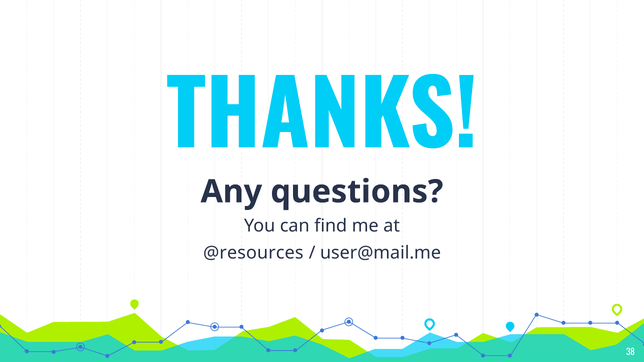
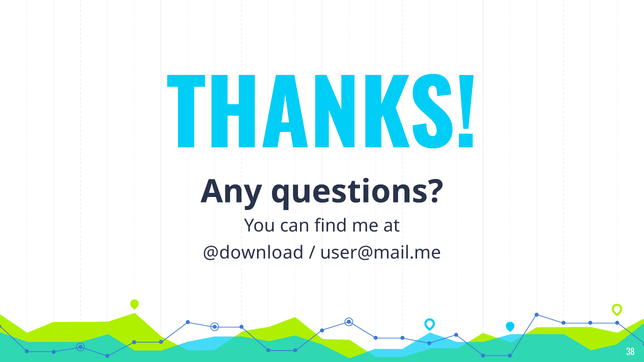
@resources: @resources -> @download (253, 253)
